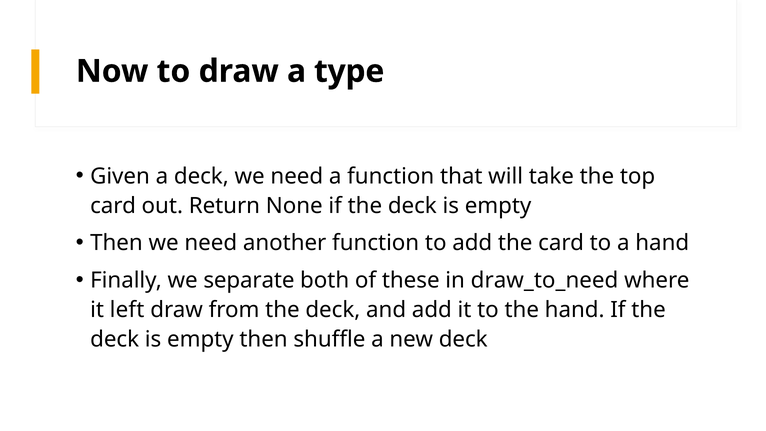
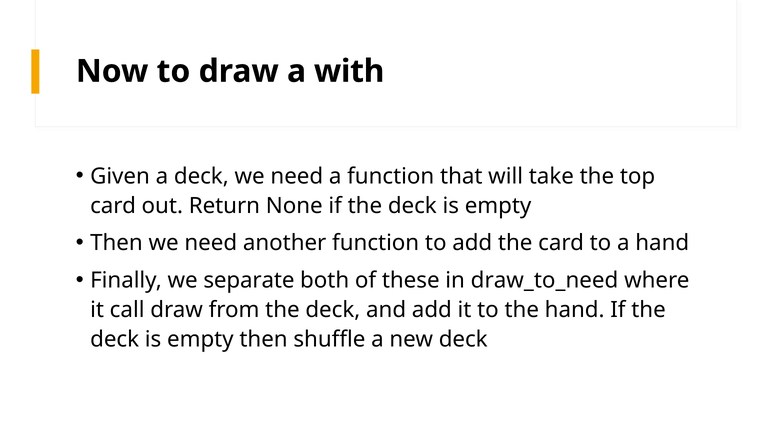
type: type -> with (349, 71)
left: left -> call (127, 310)
